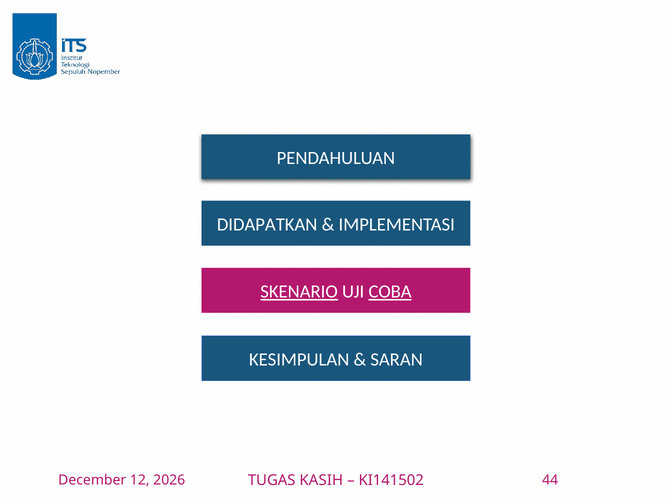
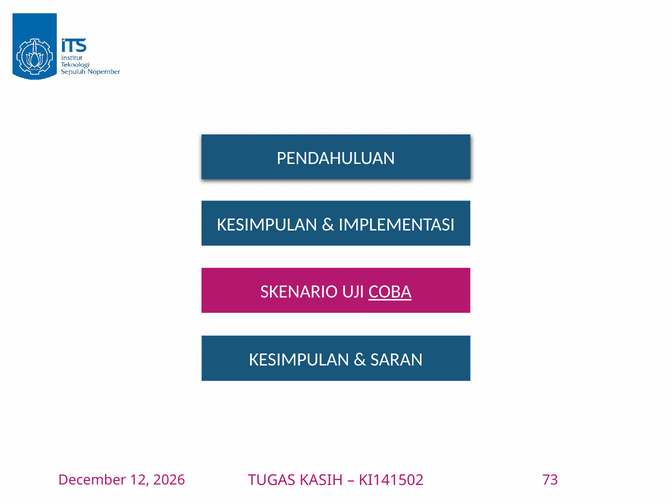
DIDAPATKAN: DIDAPATKAN -> KESIMPULAN (267, 224)
SKENARIO underline: present -> none (299, 292)
44: 44 -> 73 (550, 480)
